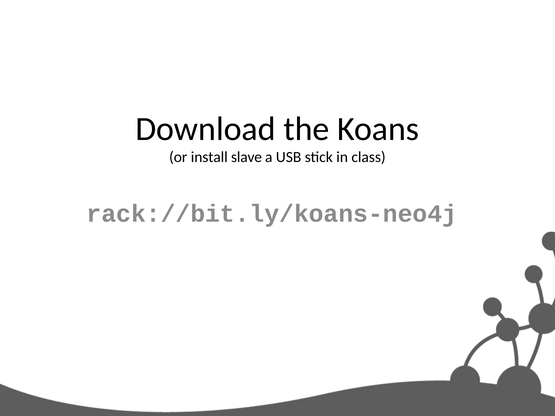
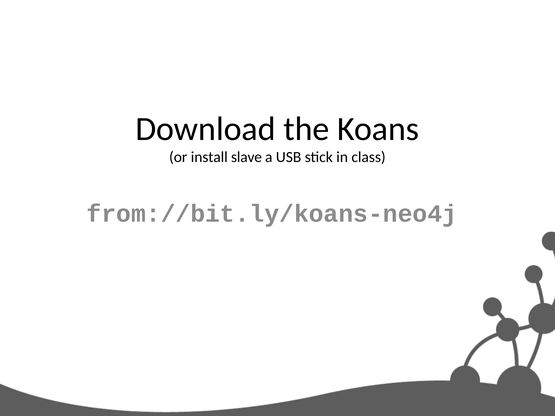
rack://bit.ly/koans-neo4j: rack://bit.ly/koans-neo4j -> from://bit.ly/koans-neo4j (272, 214)
